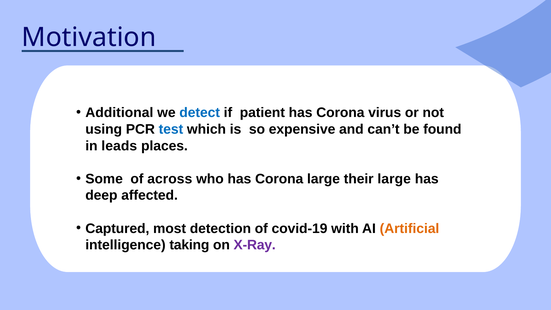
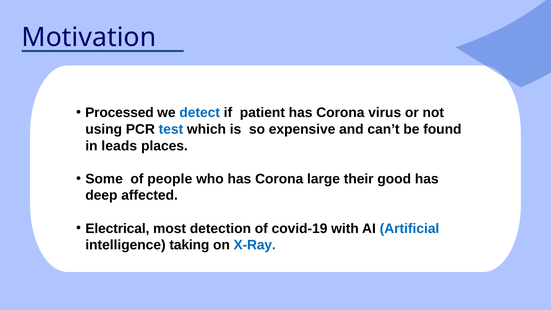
Additional: Additional -> Processed (119, 113)
across: across -> people (170, 179)
their large: large -> good (394, 179)
Captured: Captured -> Electrical (117, 228)
Artificial colour: orange -> blue (409, 228)
X-Ray colour: purple -> blue (255, 245)
